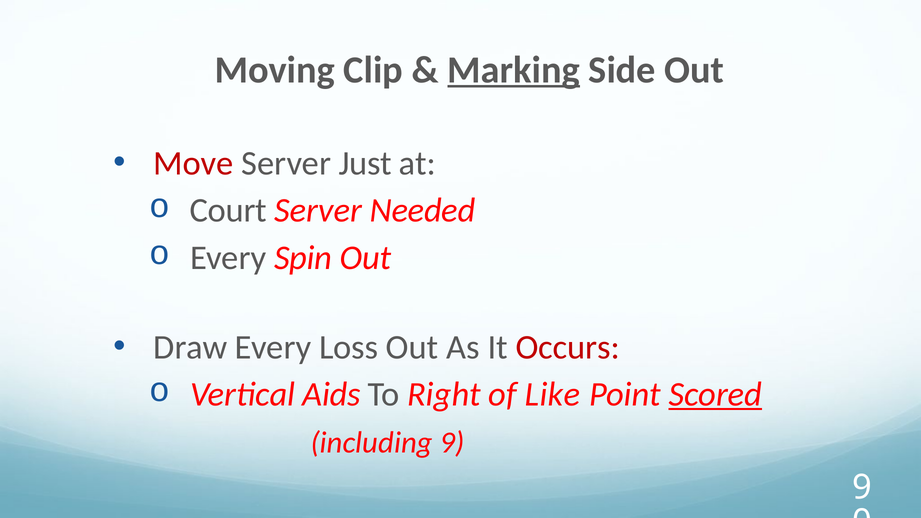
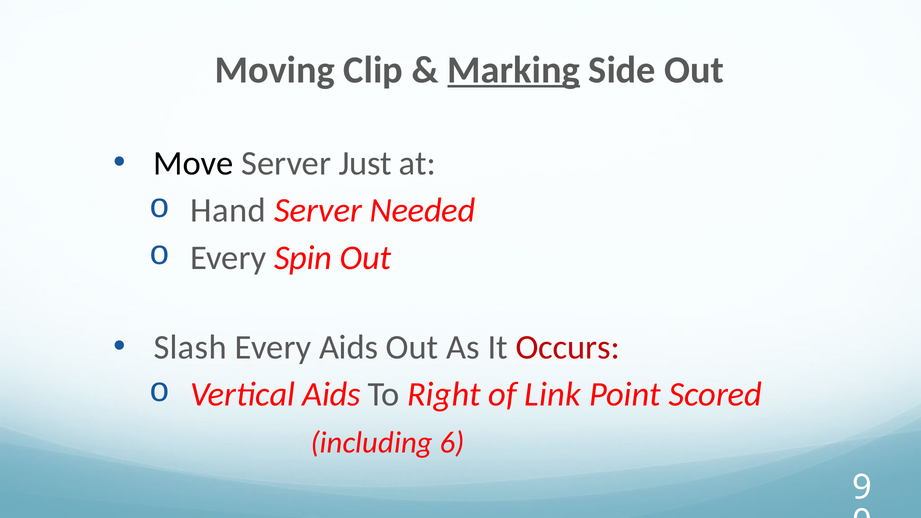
Move colour: red -> black (194, 163)
Court: Court -> Hand (228, 211)
Draw: Draw -> Slash (190, 347)
Every Loss: Loss -> Aids (349, 347)
Like: Like -> Link (553, 394)
Scored underline: present -> none (715, 394)
including 9: 9 -> 6 (452, 443)
